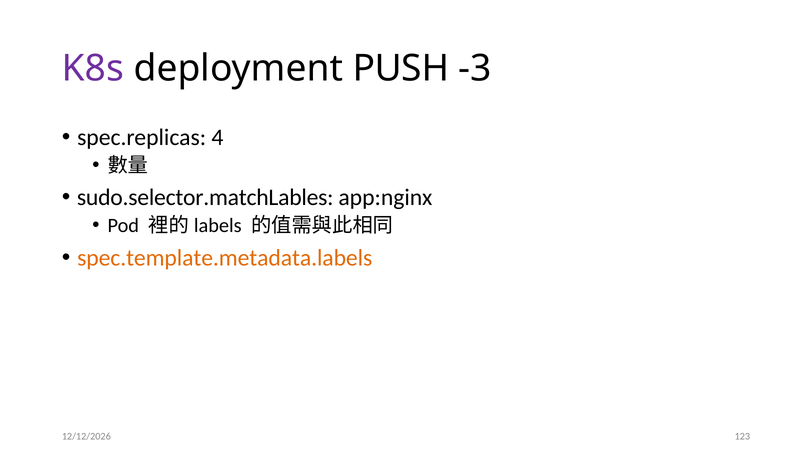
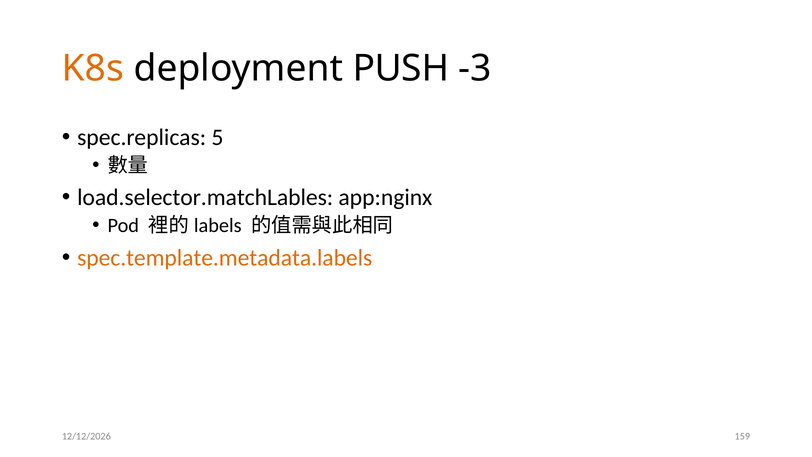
K8s colour: purple -> orange (93, 68)
4: 4 -> 5 (217, 137)
sudo.selector.matchLables: sudo.selector.matchLables -> load.selector.matchLables (205, 197)
123: 123 -> 159 (742, 436)
